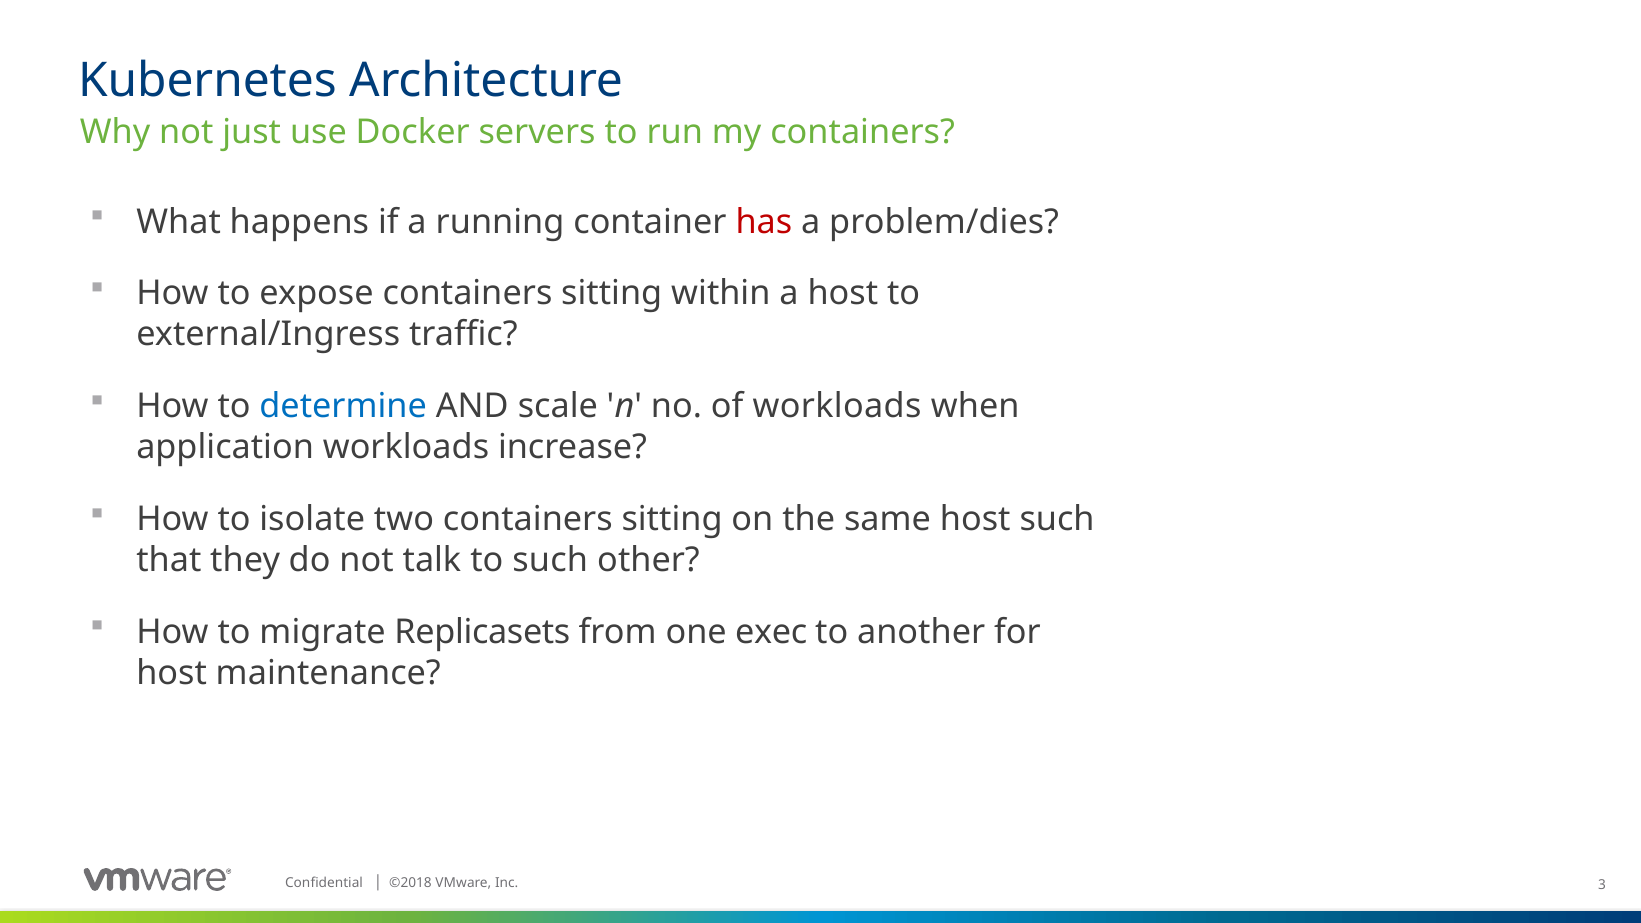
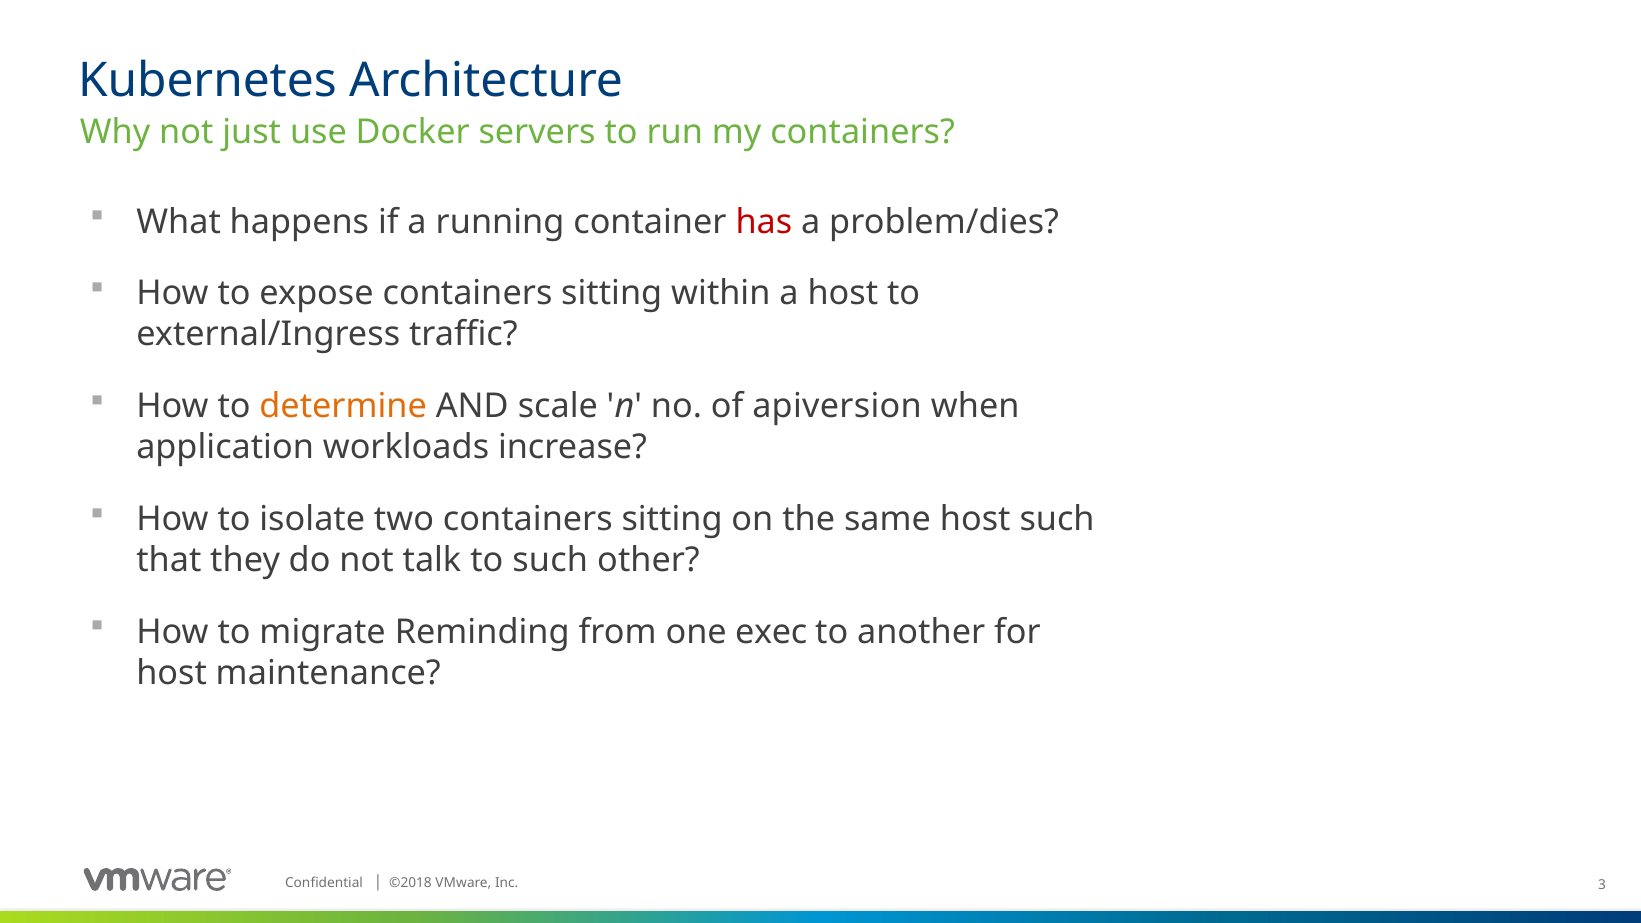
determine colour: blue -> orange (343, 406)
of workloads: workloads -> apiversion (837, 406)
Replicasets: Replicasets -> Reminding (482, 632)
